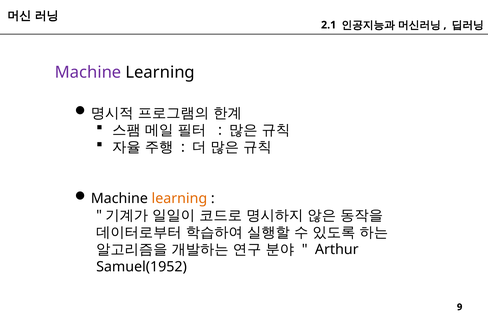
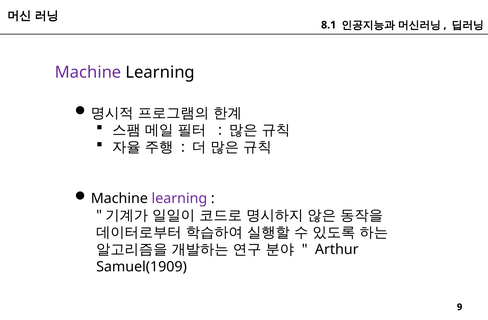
2.1: 2.1 -> 8.1 (329, 25)
learning colour: orange -> purple (179, 199)
Samuel(1952: Samuel(1952 -> Samuel(1909 (142, 267)
